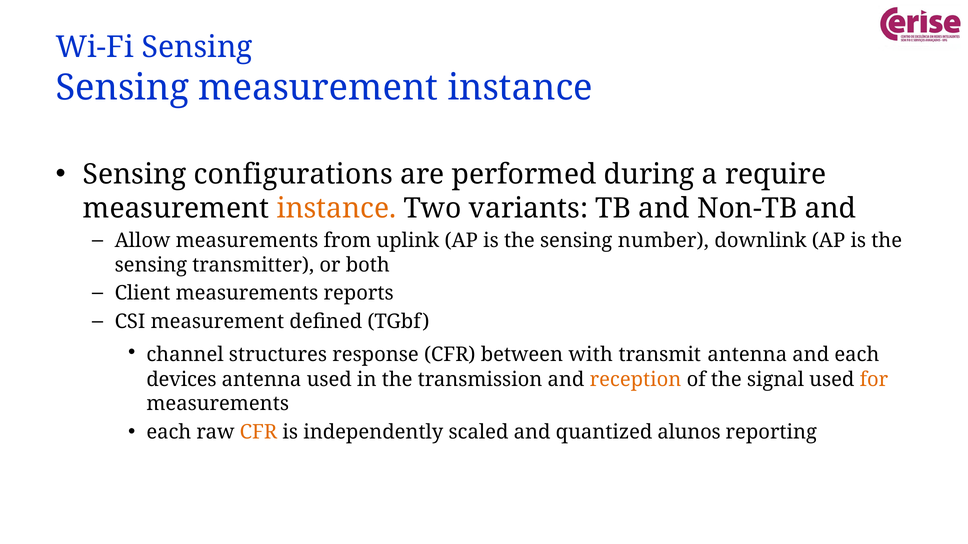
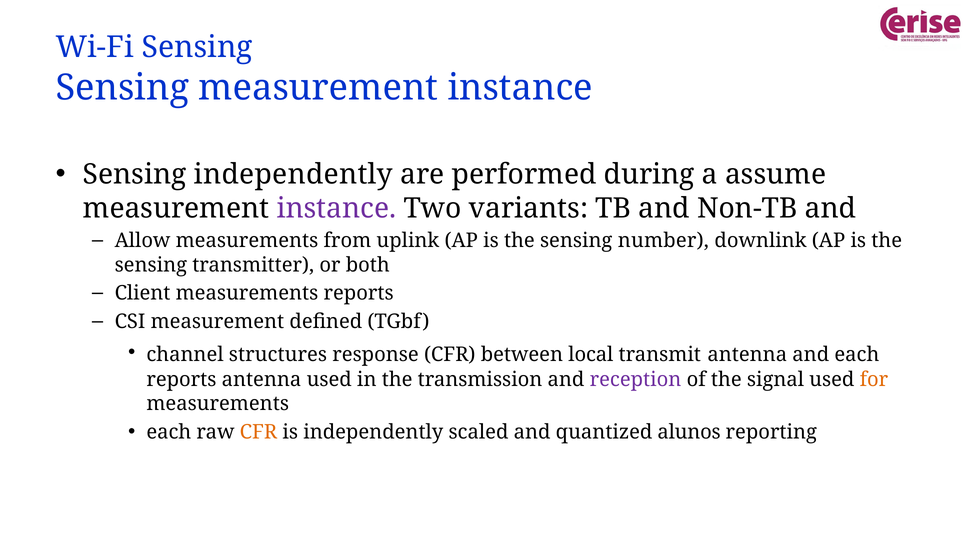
Sensing configurations: configurations -> independently (293, 175)
require: require -> assume (776, 175)
instance colour: orange -> purple (337, 209)
with: with -> local (591, 355)
devices: devices -> reports (181, 380)
reception colour: orange -> purple (636, 380)
